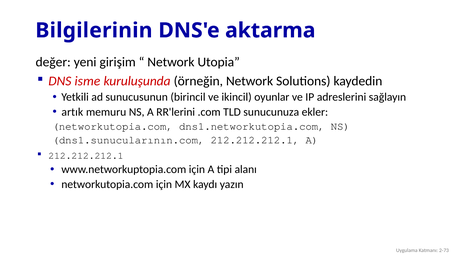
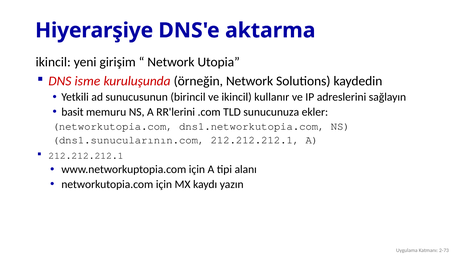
Bilgilerinin: Bilgilerinin -> Hiyerarşiye (94, 30)
değer: değer -> ikincil (53, 62)
oyunlar: oyunlar -> kullanır (272, 97)
artık: artık -> basit (72, 112)
